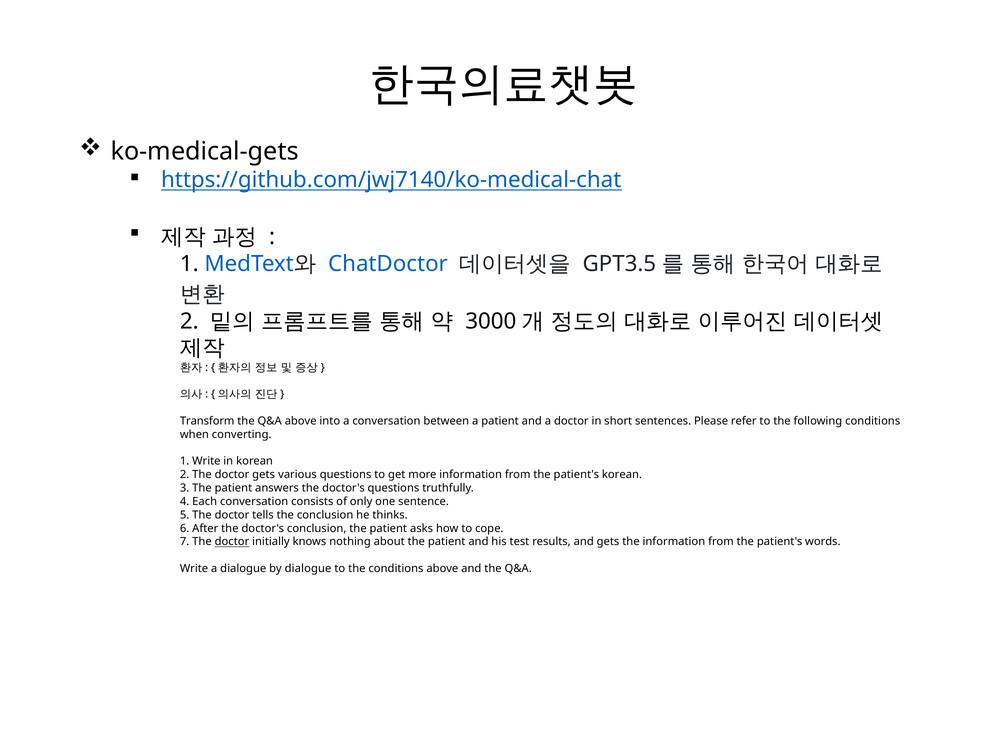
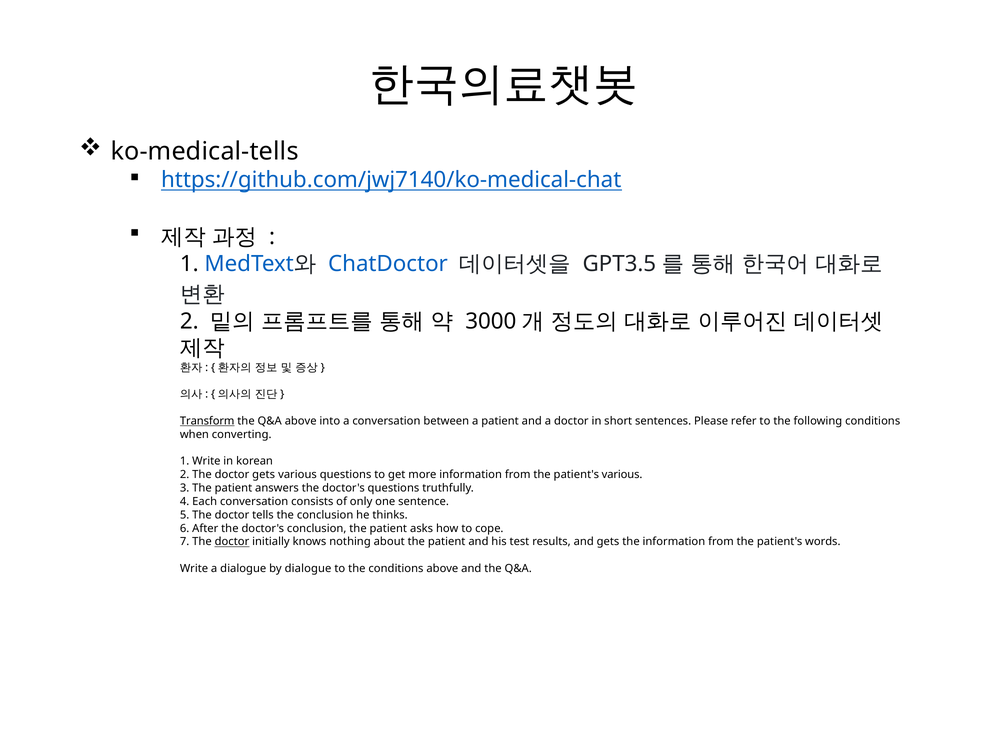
ko-medical-gets: ko-medical-gets -> ko-medical-tells (205, 151)
Transform underline: none -> present (207, 421)
patient's korean: korean -> various (622, 475)
